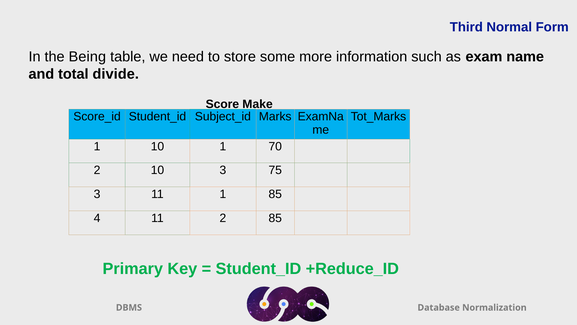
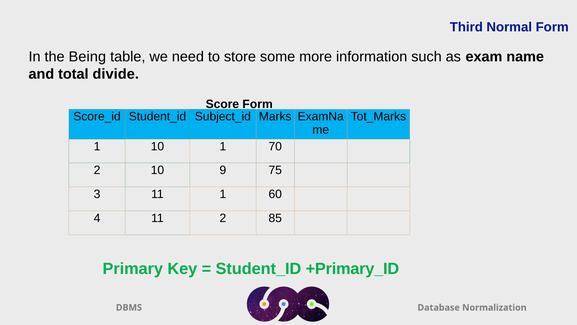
Score Make: Make -> Form (258, 104)
10 3: 3 -> 9 (223, 170)
1 85: 85 -> 60 (275, 194)
+Reduce_ID: +Reduce_ID -> +Primary_ID (352, 268)
